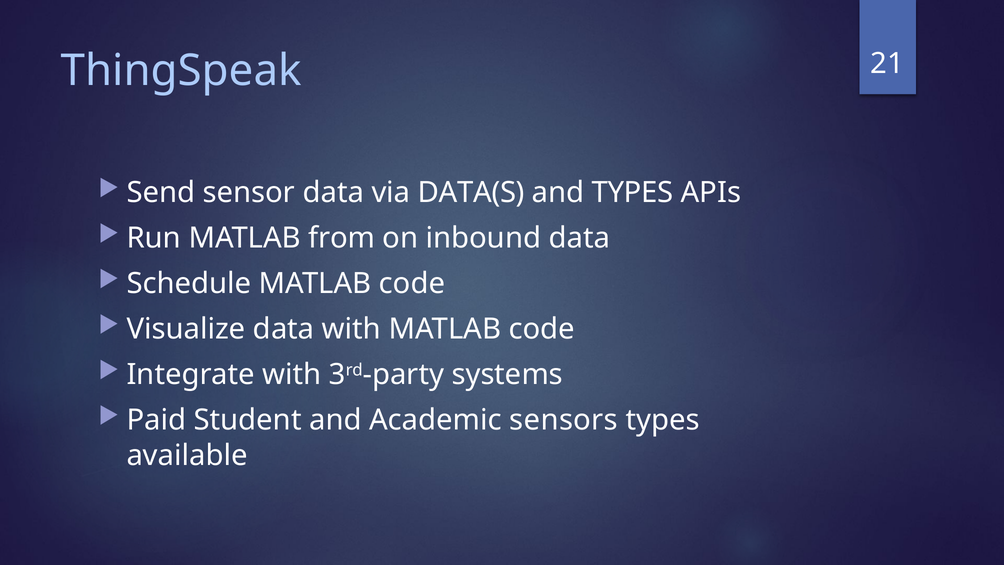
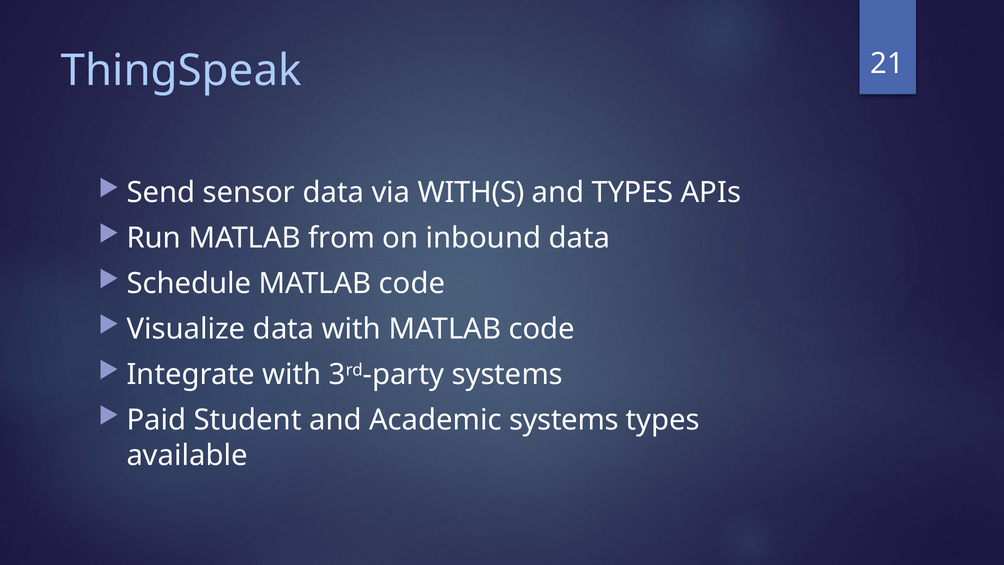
DATA(S: DATA(S -> WITH(S (471, 192)
Academic sensors: sensors -> systems (564, 420)
